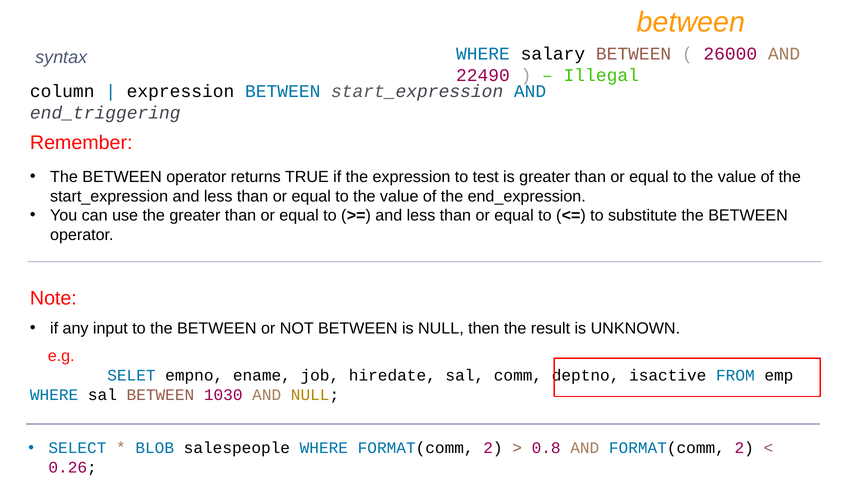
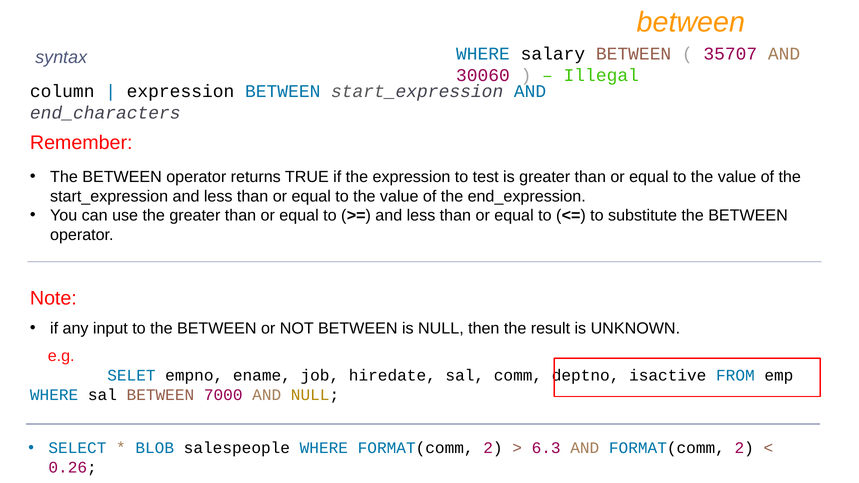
26000: 26000 -> 35707 (730, 54)
22490: 22490 -> 30060 (483, 75)
end_triggering: end_triggering -> end_characters (105, 113)
1030: 1030 -> 7000 (223, 395)
0.8: 0.8 -> 6.3 (546, 448)
